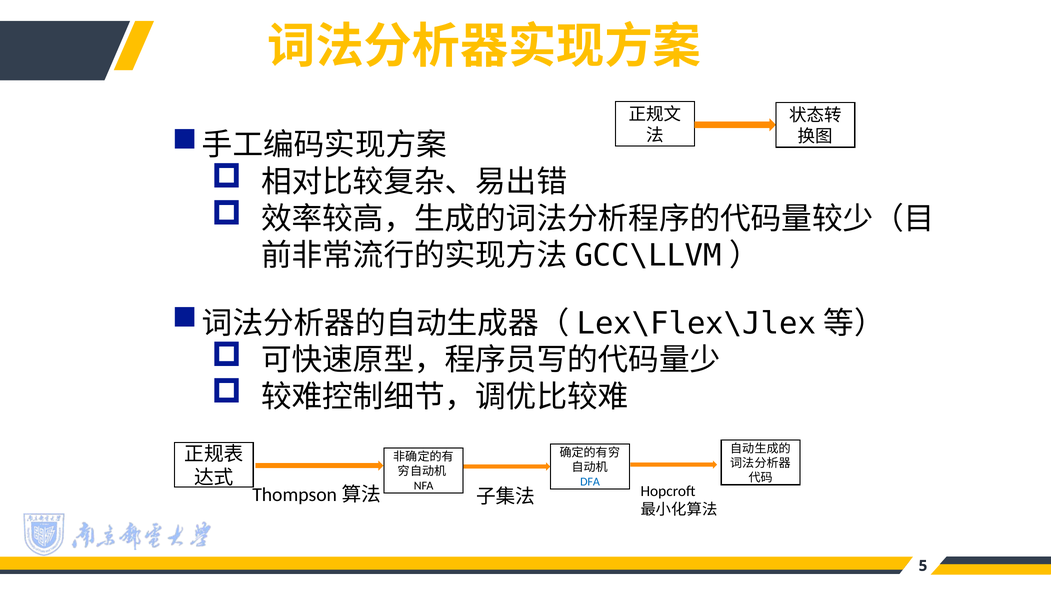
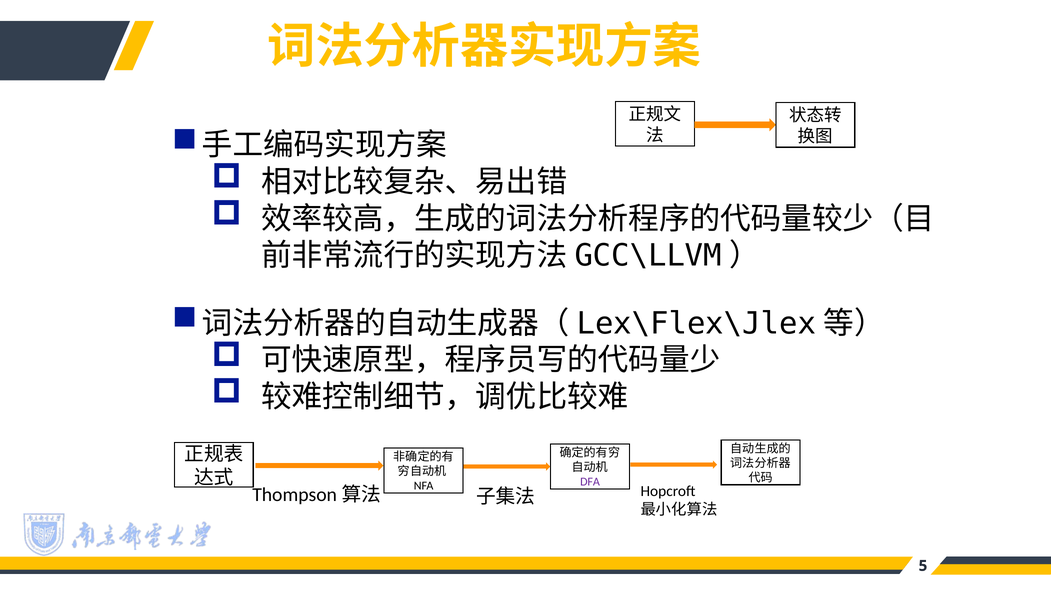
DFA colour: blue -> purple (590, 482)
